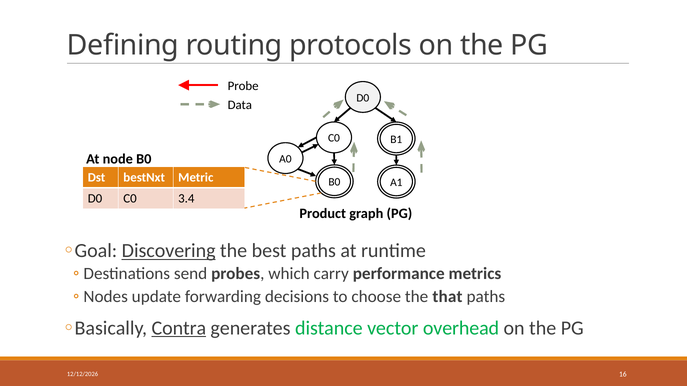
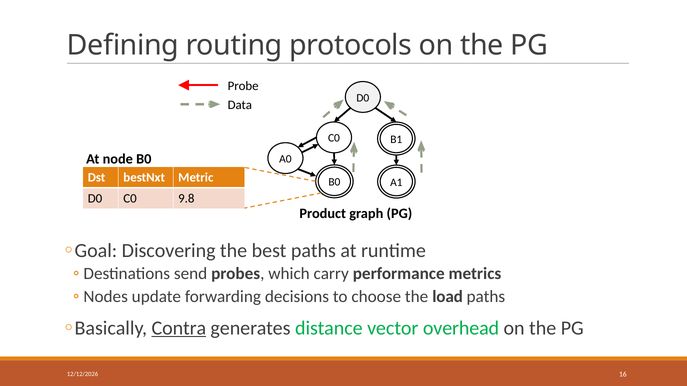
3.4: 3.4 -> 9.8 (186, 199)
Discovering underline: present -> none (169, 251)
that: that -> load (448, 297)
